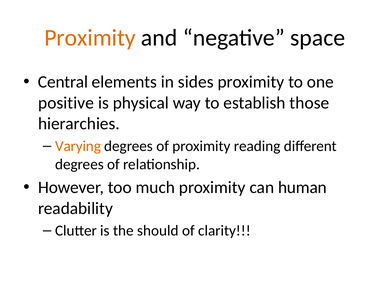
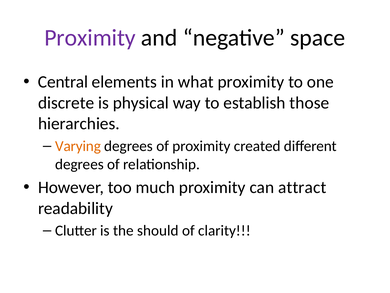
Proximity colour: orange -> purple (90, 38)
sides: sides -> what (196, 82)
positive: positive -> discrete (66, 103)
reading: reading -> created (257, 146)
human: human -> attract (302, 187)
